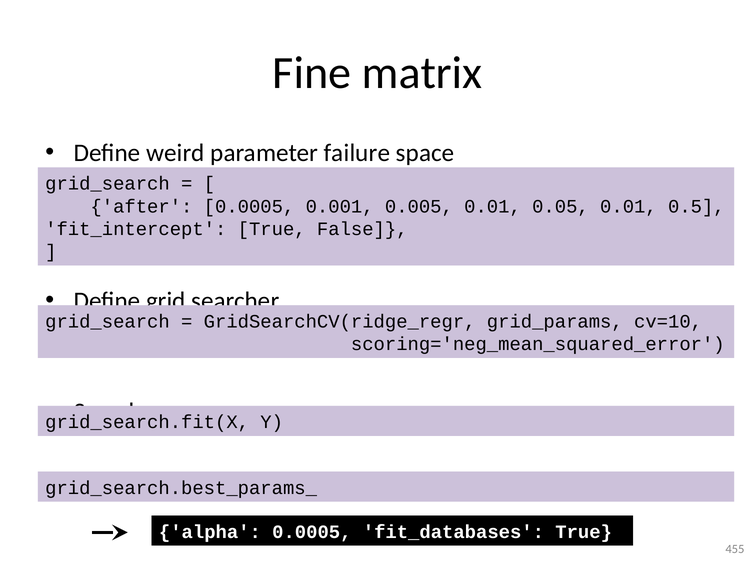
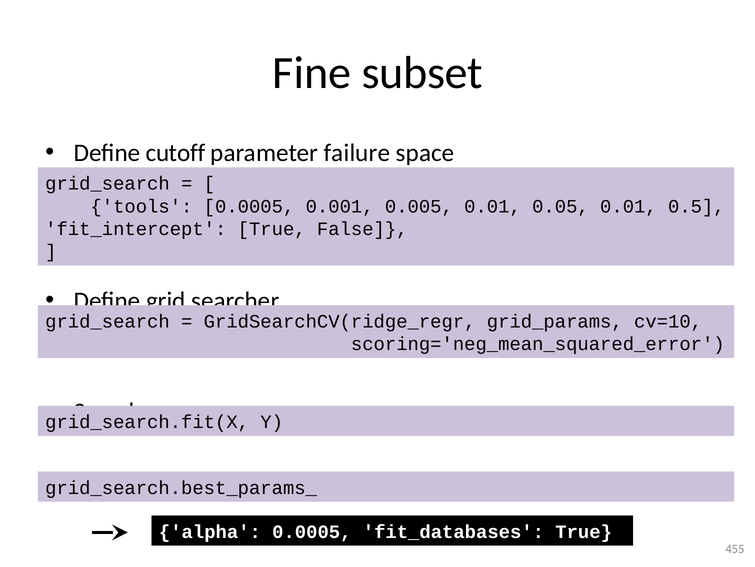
matrix: matrix -> subset (422, 73)
weird: weird -> cutoff (175, 153)
after: after -> tools (141, 206)
